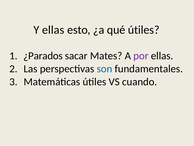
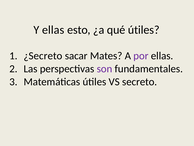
¿Parados: ¿Parados -> ¿Secreto (43, 56)
son colour: blue -> purple (104, 69)
cuando: cuando -> secreto (140, 81)
